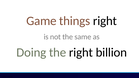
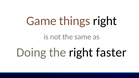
billion: billion -> faster (111, 53)
